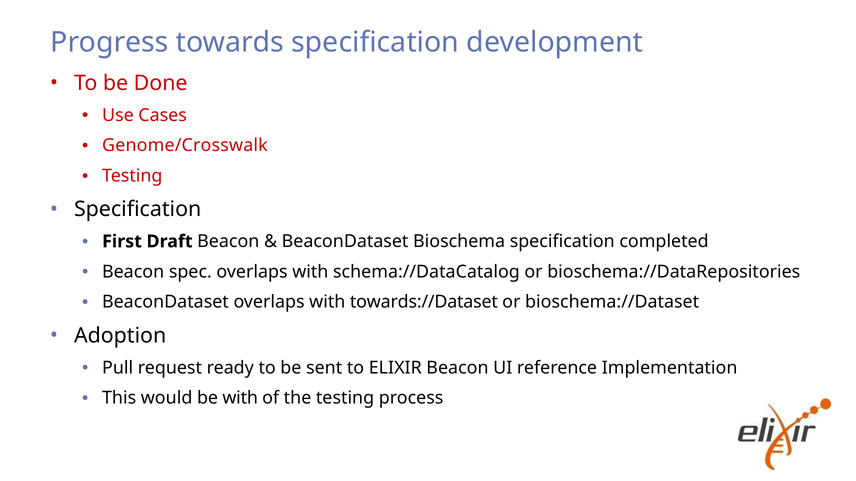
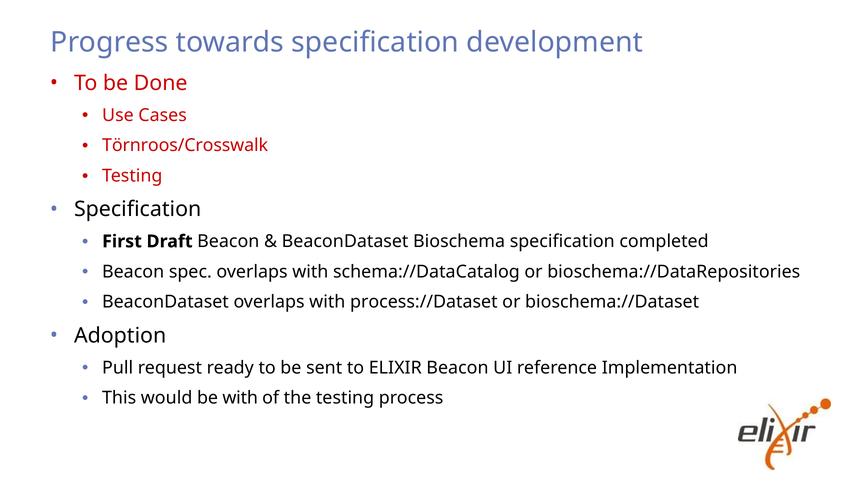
Genome/Crosswalk: Genome/Crosswalk -> Törnroos/Crosswalk (185, 146)
towards://Dataset: towards://Dataset -> process://Dataset (424, 302)
